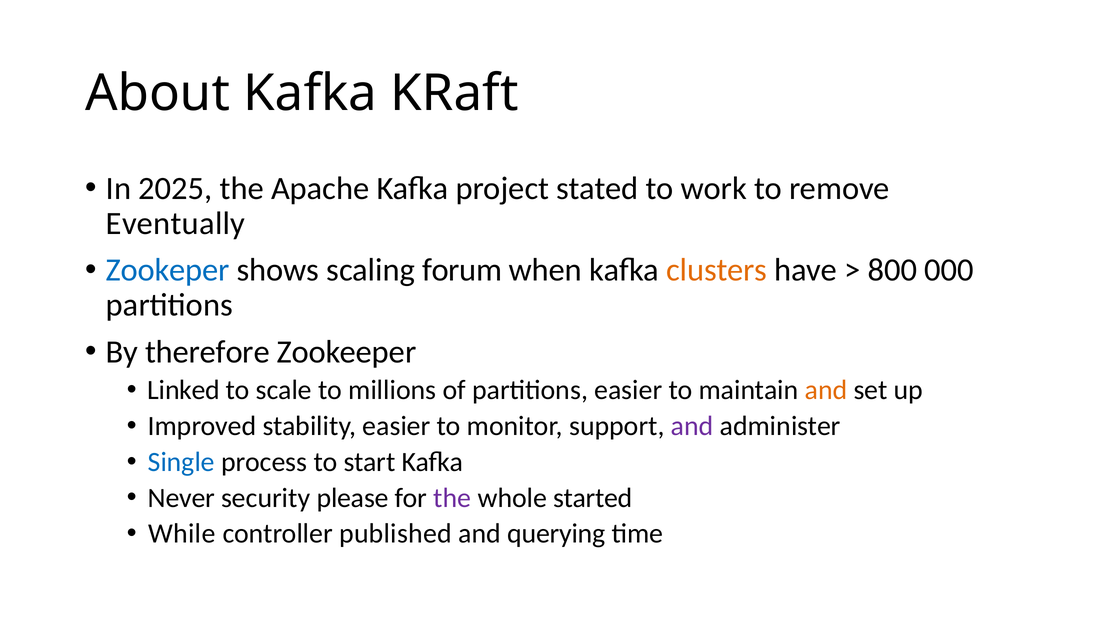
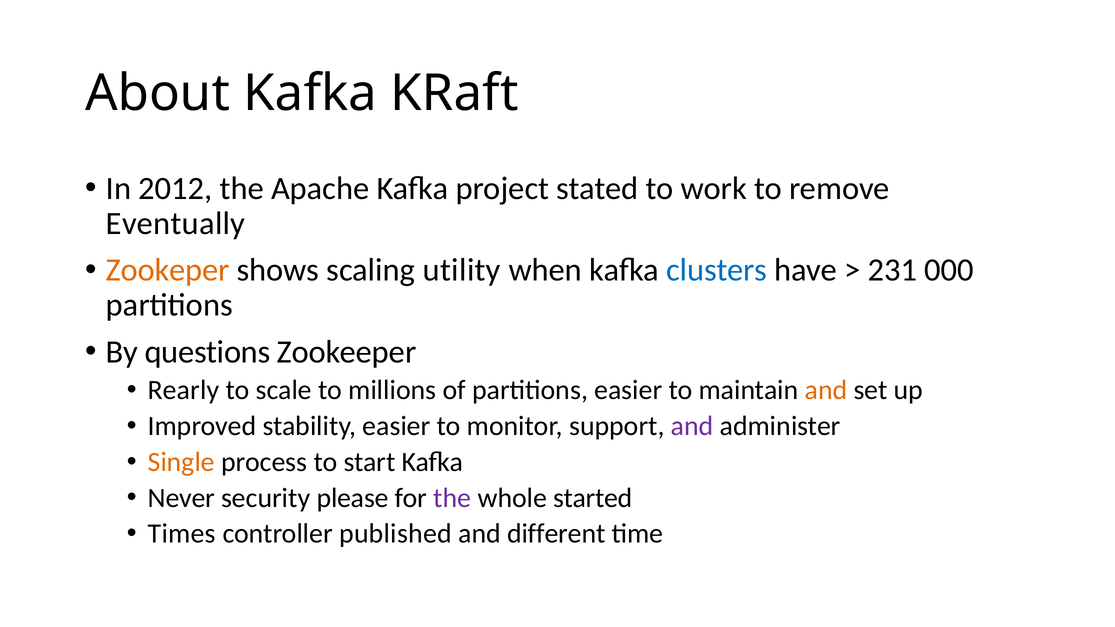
2025: 2025 -> 2012 (175, 188)
Zookeper colour: blue -> orange (168, 270)
forum: forum -> utility (462, 270)
clusters colour: orange -> blue (717, 270)
800: 800 -> 231 (892, 270)
therefore: therefore -> questions (208, 352)
Linked: Linked -> Rearly (184, 390)
Single colour: blue -> orange (181, 462)
While: While -> Times (182, 534)
querying: querying -> different (556, 534)
